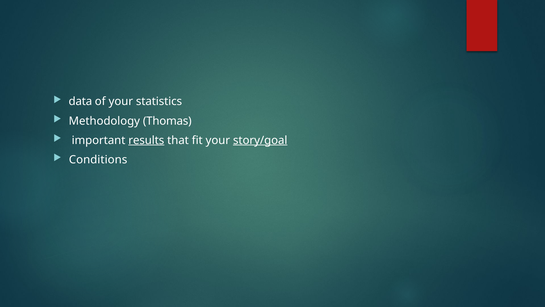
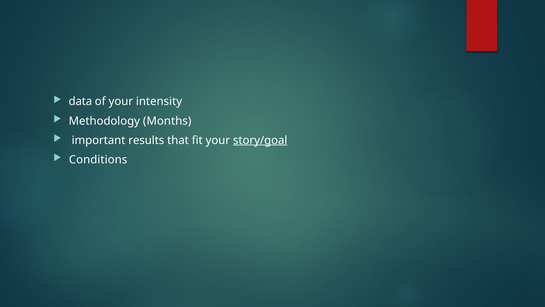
statistics: statistics -> intensity (159, 101)
Thomas: Thomas -> Months (167, 121)
results underline: present -> none (146, 140)
